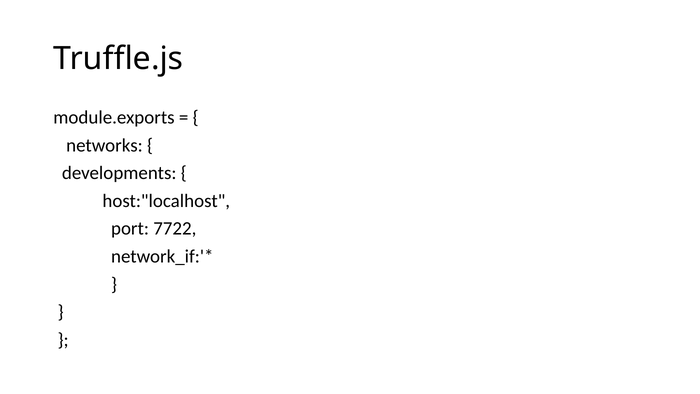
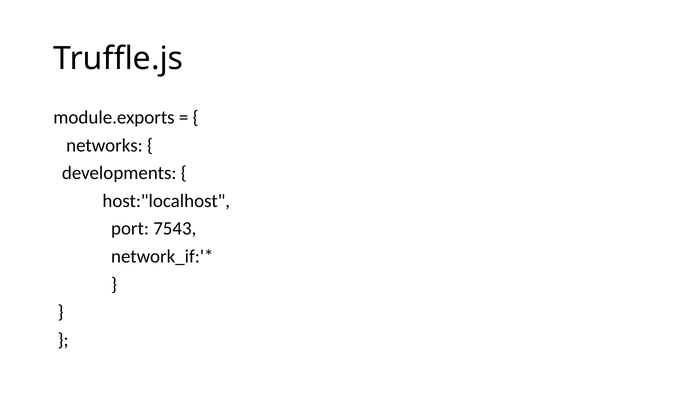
7722: 7722 -> 7543 (175, 229)
